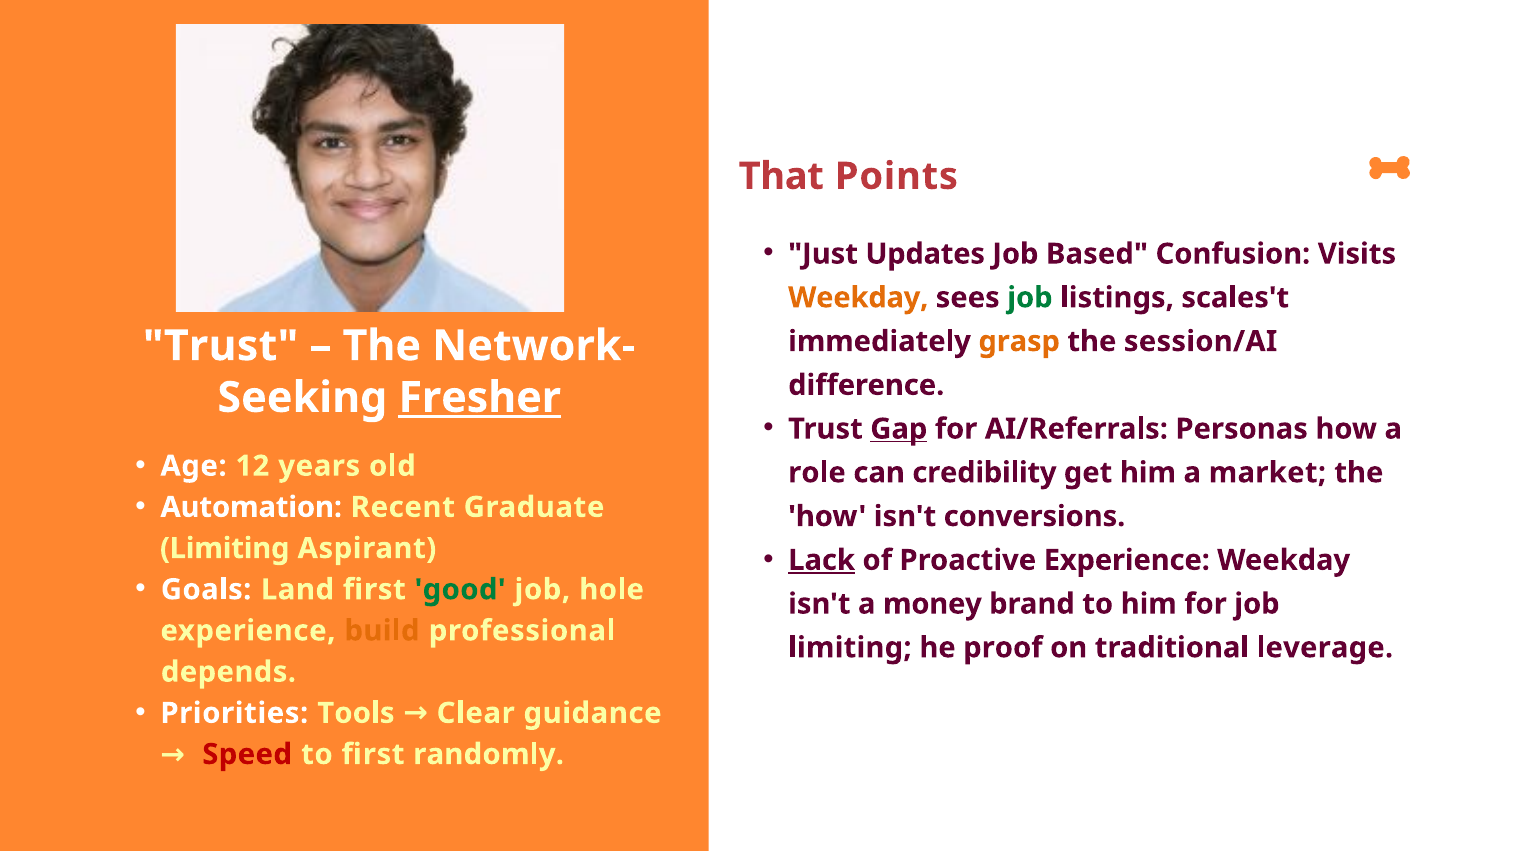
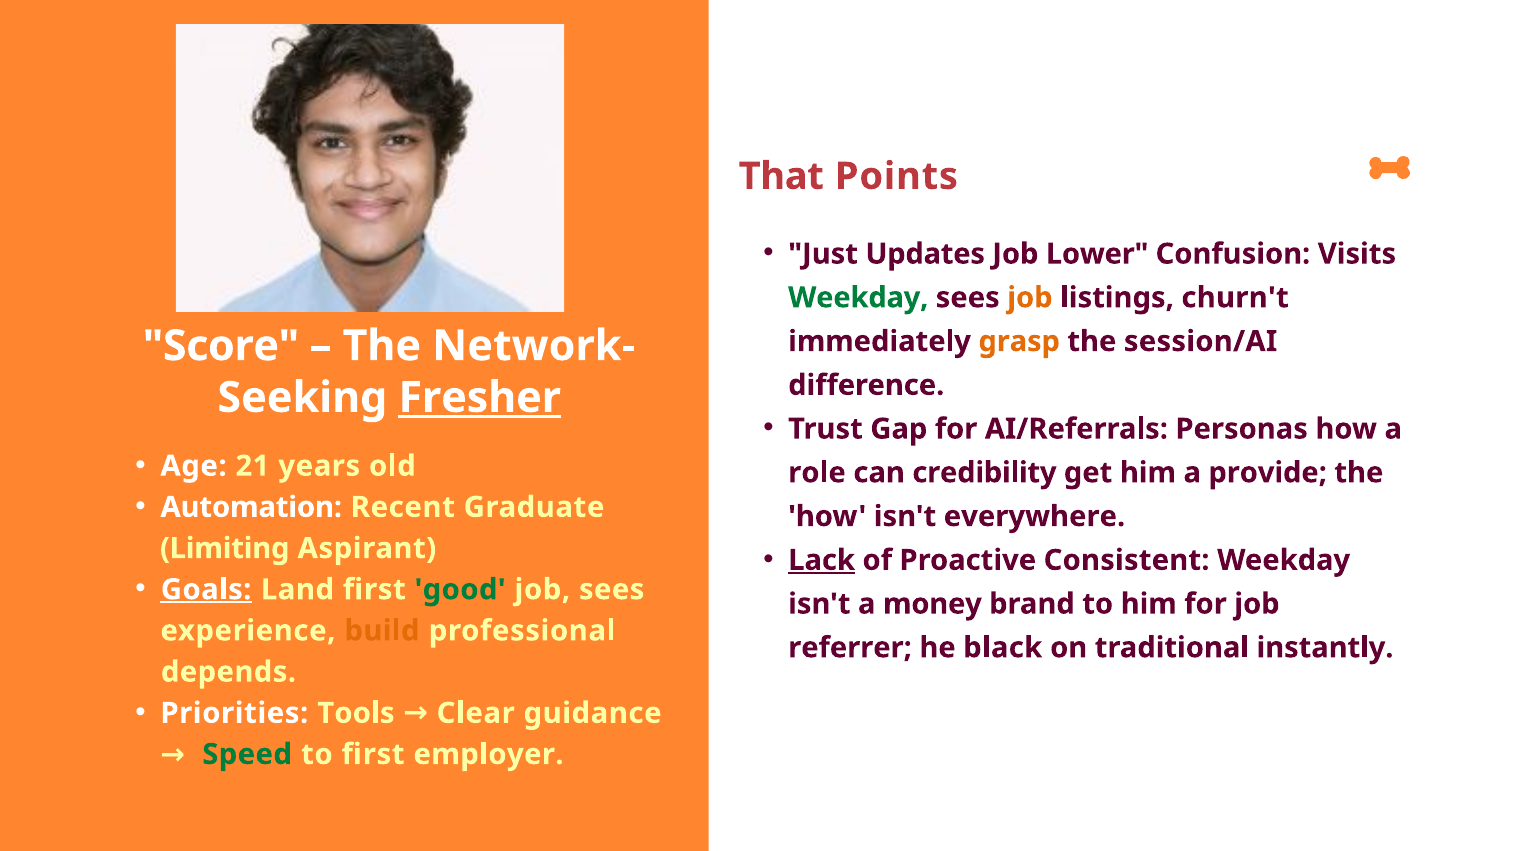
Based: Based -> Lower (1097, 254)
Weekday colour: orange -> green (858, 298)
job colour: green -> orange (1030, 298)
scales't: scales't -> churn't (1235, 298)
Trust: Trust -> Score (221, 346)
Gap underline: present -> none (899, 429)
12: 12 -> 21 (252, 466)
market: market -> provide (1268, 473)
conversions: conversions -> everywhere (1034, 516)
Proactive Experience: Experience -> Consistent (1127, 560)
Goals underline: none -> present (206, 590)
job hole: hole -> sees (612, 590)
limiting: limiting -> referrer (850, 648)
proof: proof -> black (1003, 648)
leverage: leverage -> instantly (1325, 648)
Speed colour: red -> green (247, 754)
randomly: randomly -> employer (489, 754)
